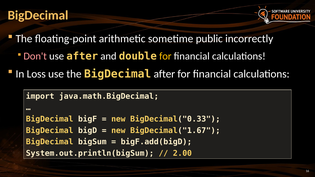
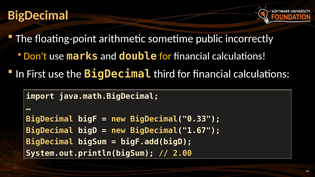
Don't colour: pink -> yellow (35, 56)
use after: after -> marks (82, 56)
Loss: Loss -> First (36, 74)
BigDecimal after: after -> third (164, 74)
